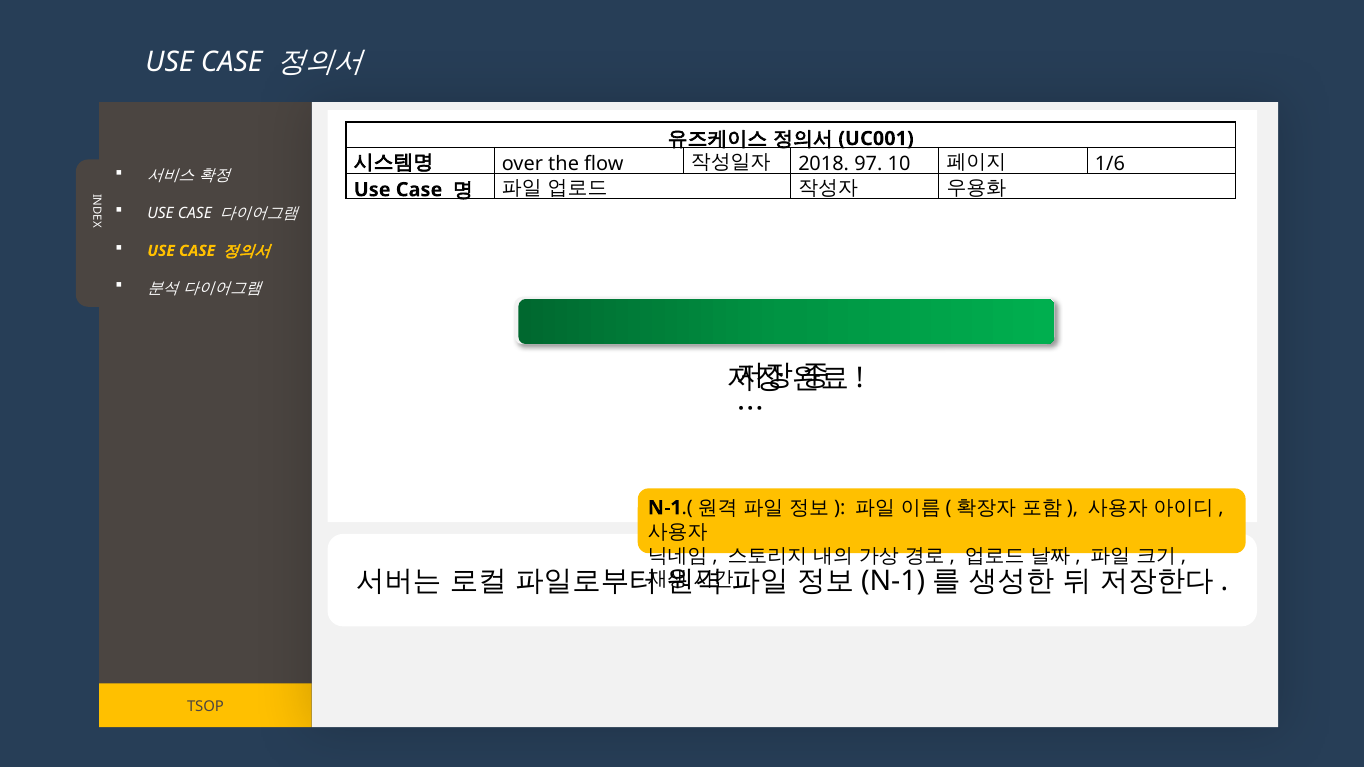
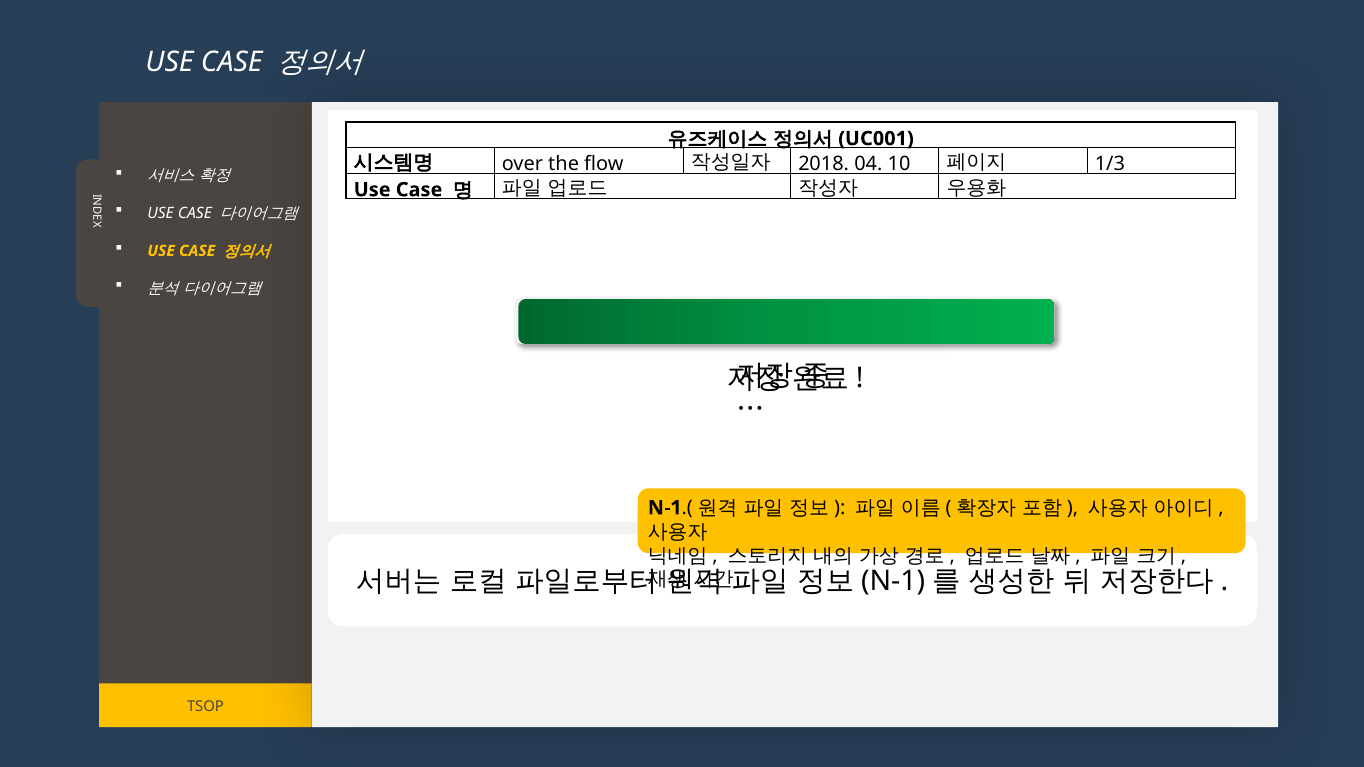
97: 97 -> 04 (868, 164)
1/6: 1/6 -> 1/3 (1110, 164)
